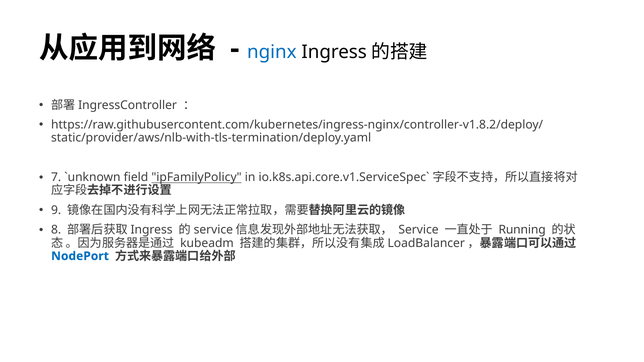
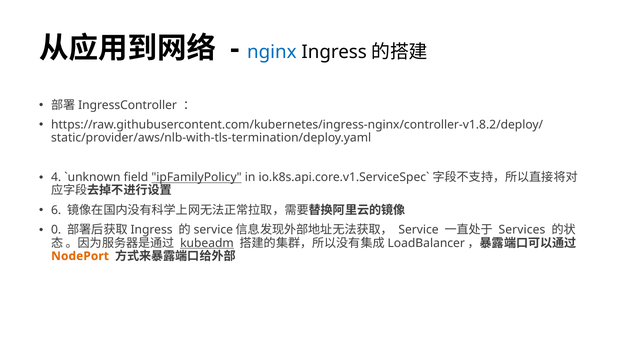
7: 7 -> 4 (56, 178)
9: 9 -> 6 (56, 210)
8: 8 -> 0 (56, 230)
Running: Running -> Services (522, 230)
kubeadm underline: none -> present (207, 243)
NodePort colour: blue -> orange (80, 256)
